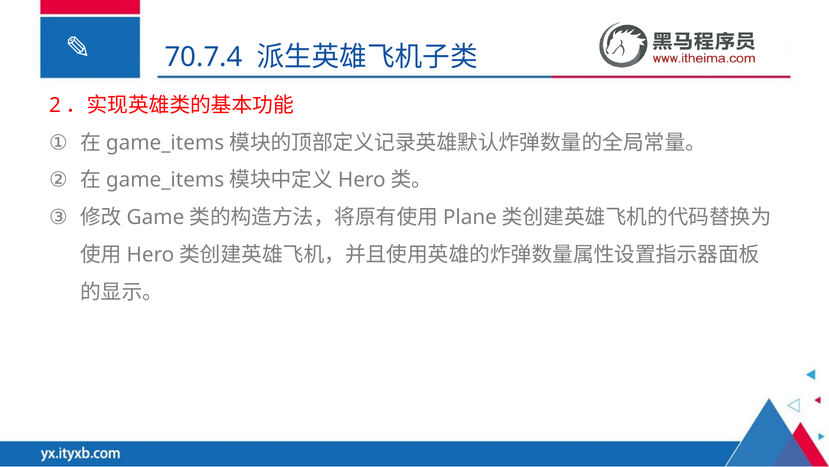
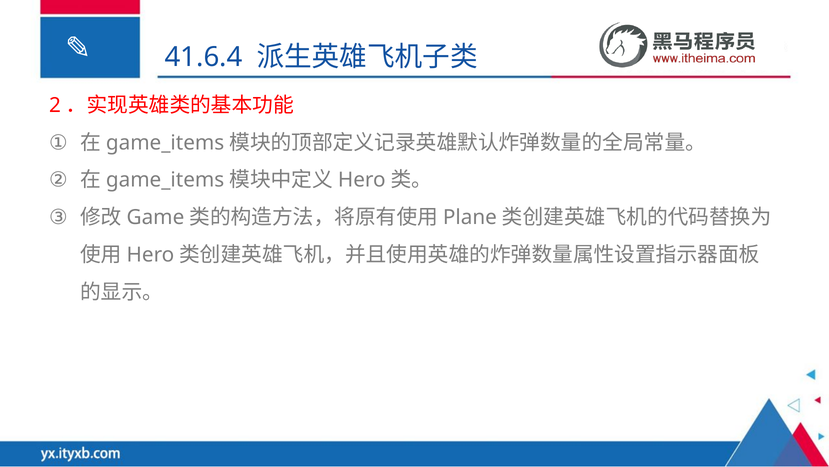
70.7.4: 70.7.4 -> 41.6.4 (204, 57)
